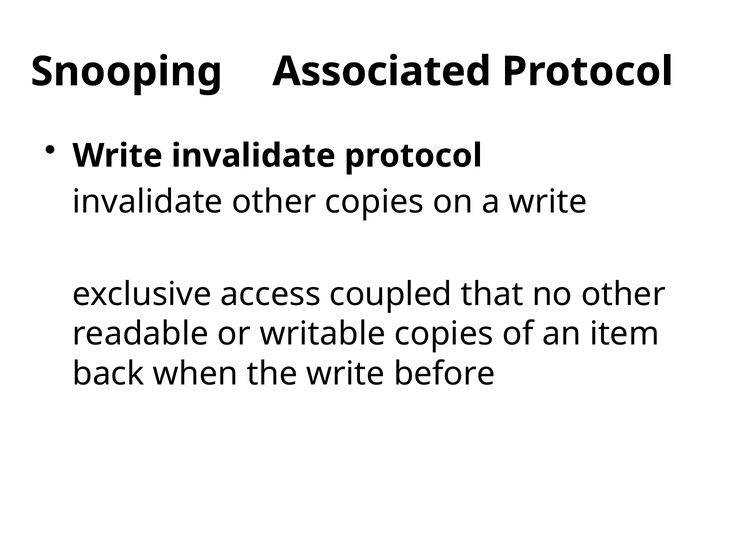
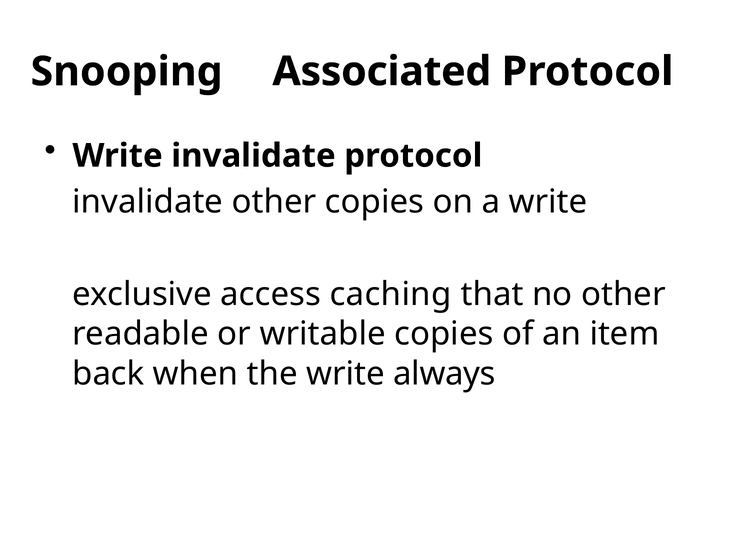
coupled: coupled -> caching (391, 295)
before: before -> always (444, 374)
